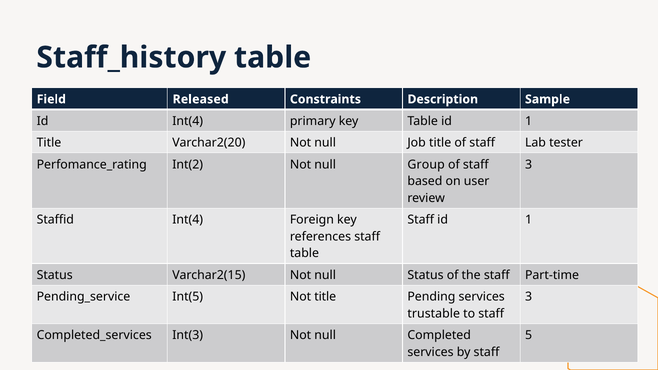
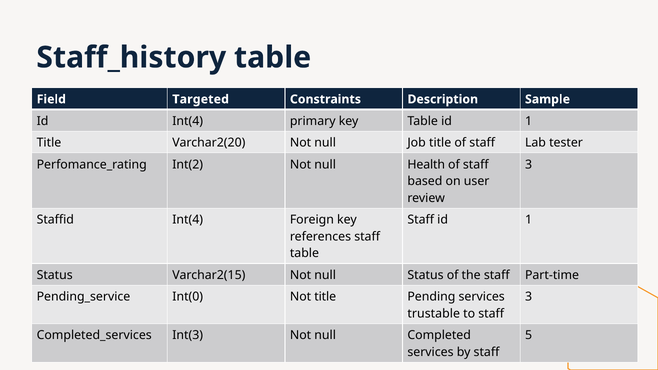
Released: Released -> Targeted (201, 99)
Group: Group -> Health (426, 165)
Int(5: Int(5 -> Int(0 (188, 297)
